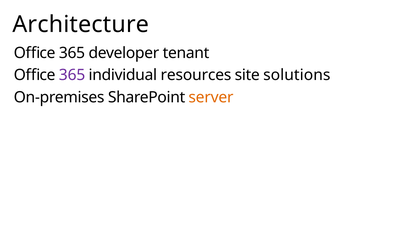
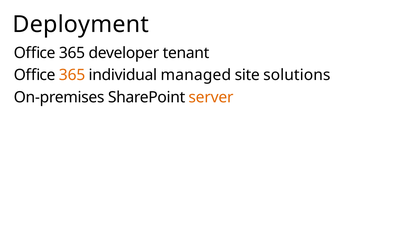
Architecture: Architecture -> Deployment (81, 24)
365 colour: purple -> orange (72, 75)
resources: resources -> managed (196, 75)
